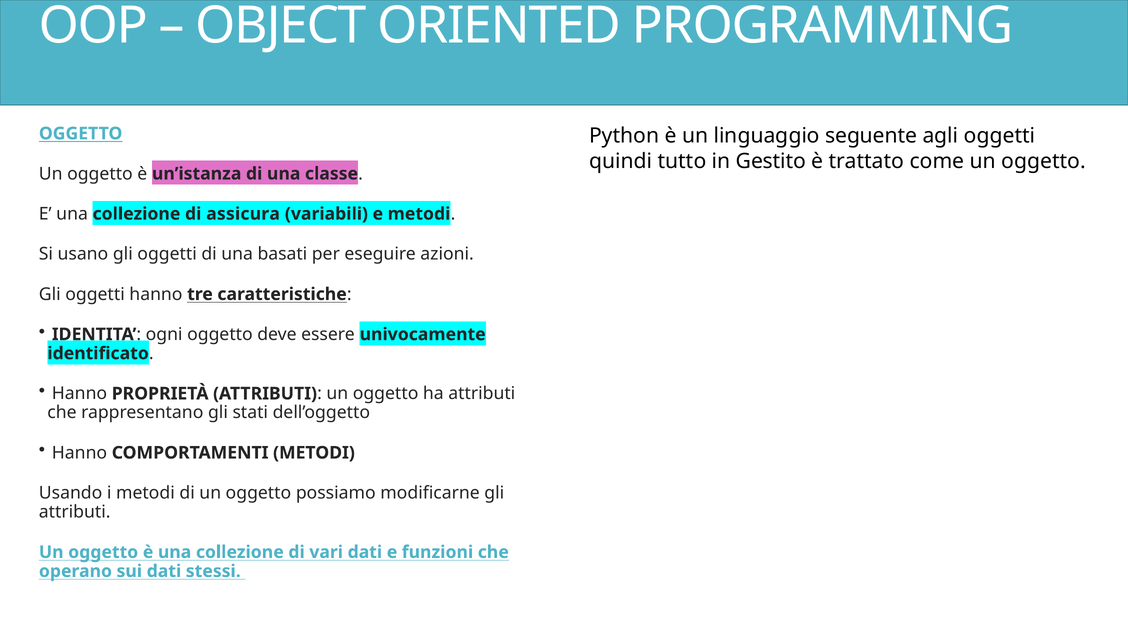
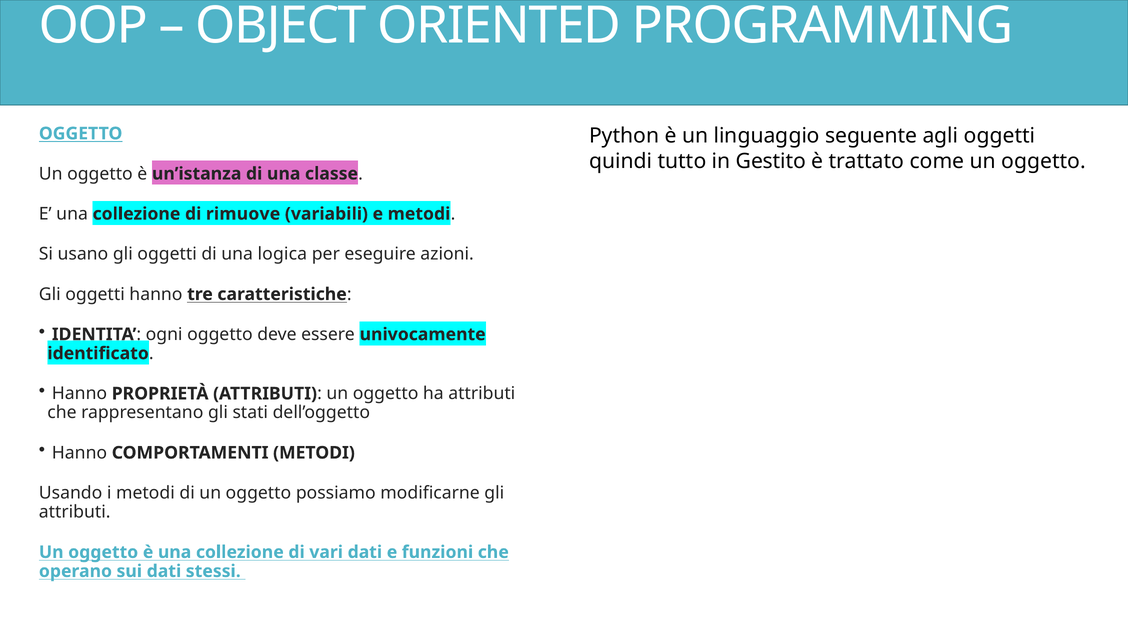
assicura: assicura -> rimuove (243, 214)
basati: basati -> logica (282, 254)
